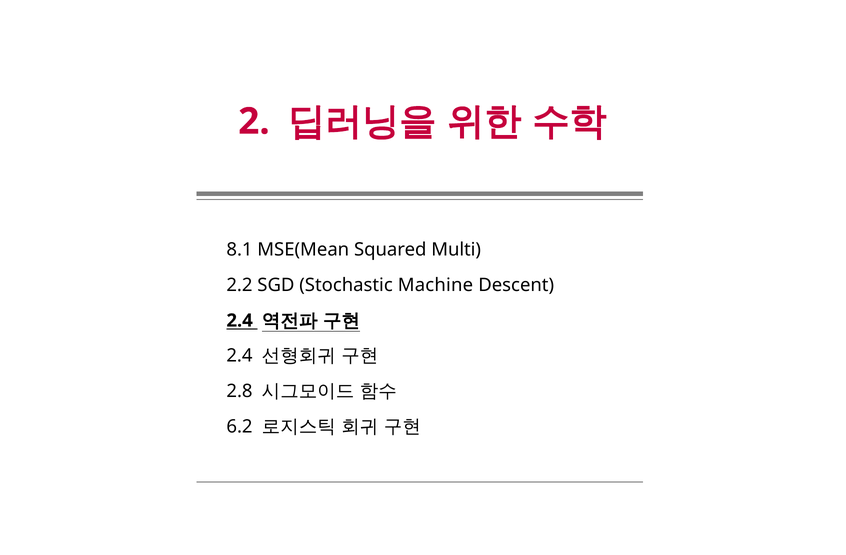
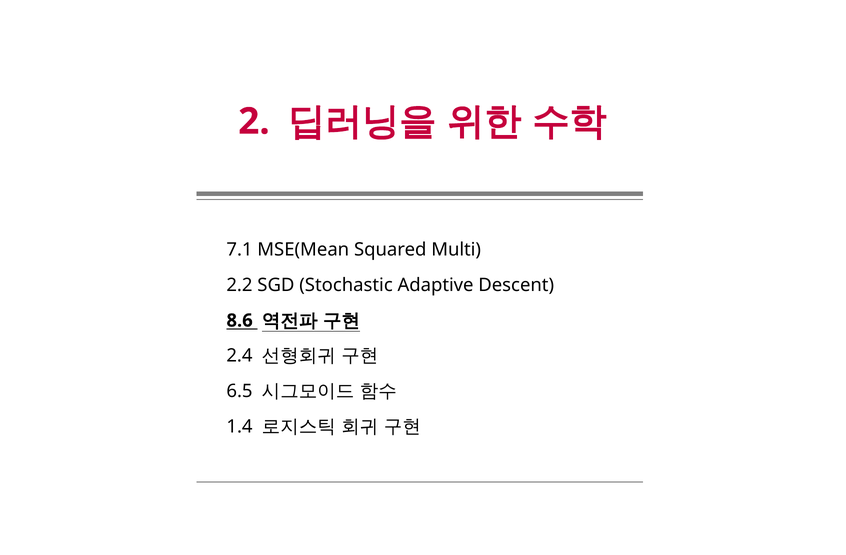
8.1: 8.1 -> 7.1 (240, 250)
Machine: Machine -> Adaptive (436, 285)
2.4: 2.4 -> 8.6 (240, 321)
2.8: 2.8 -> 6.5 (240, 392)
6.2: 6.2 -> 1.4 (240, 427)
